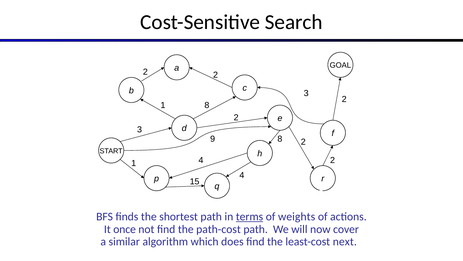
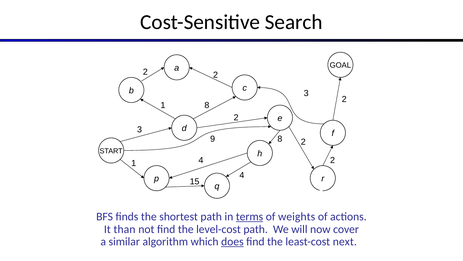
once: once -> than (124, 229)
path-cost: path-cost -> level-cost (219, 229)
does underline: none -> present (232, 241)
